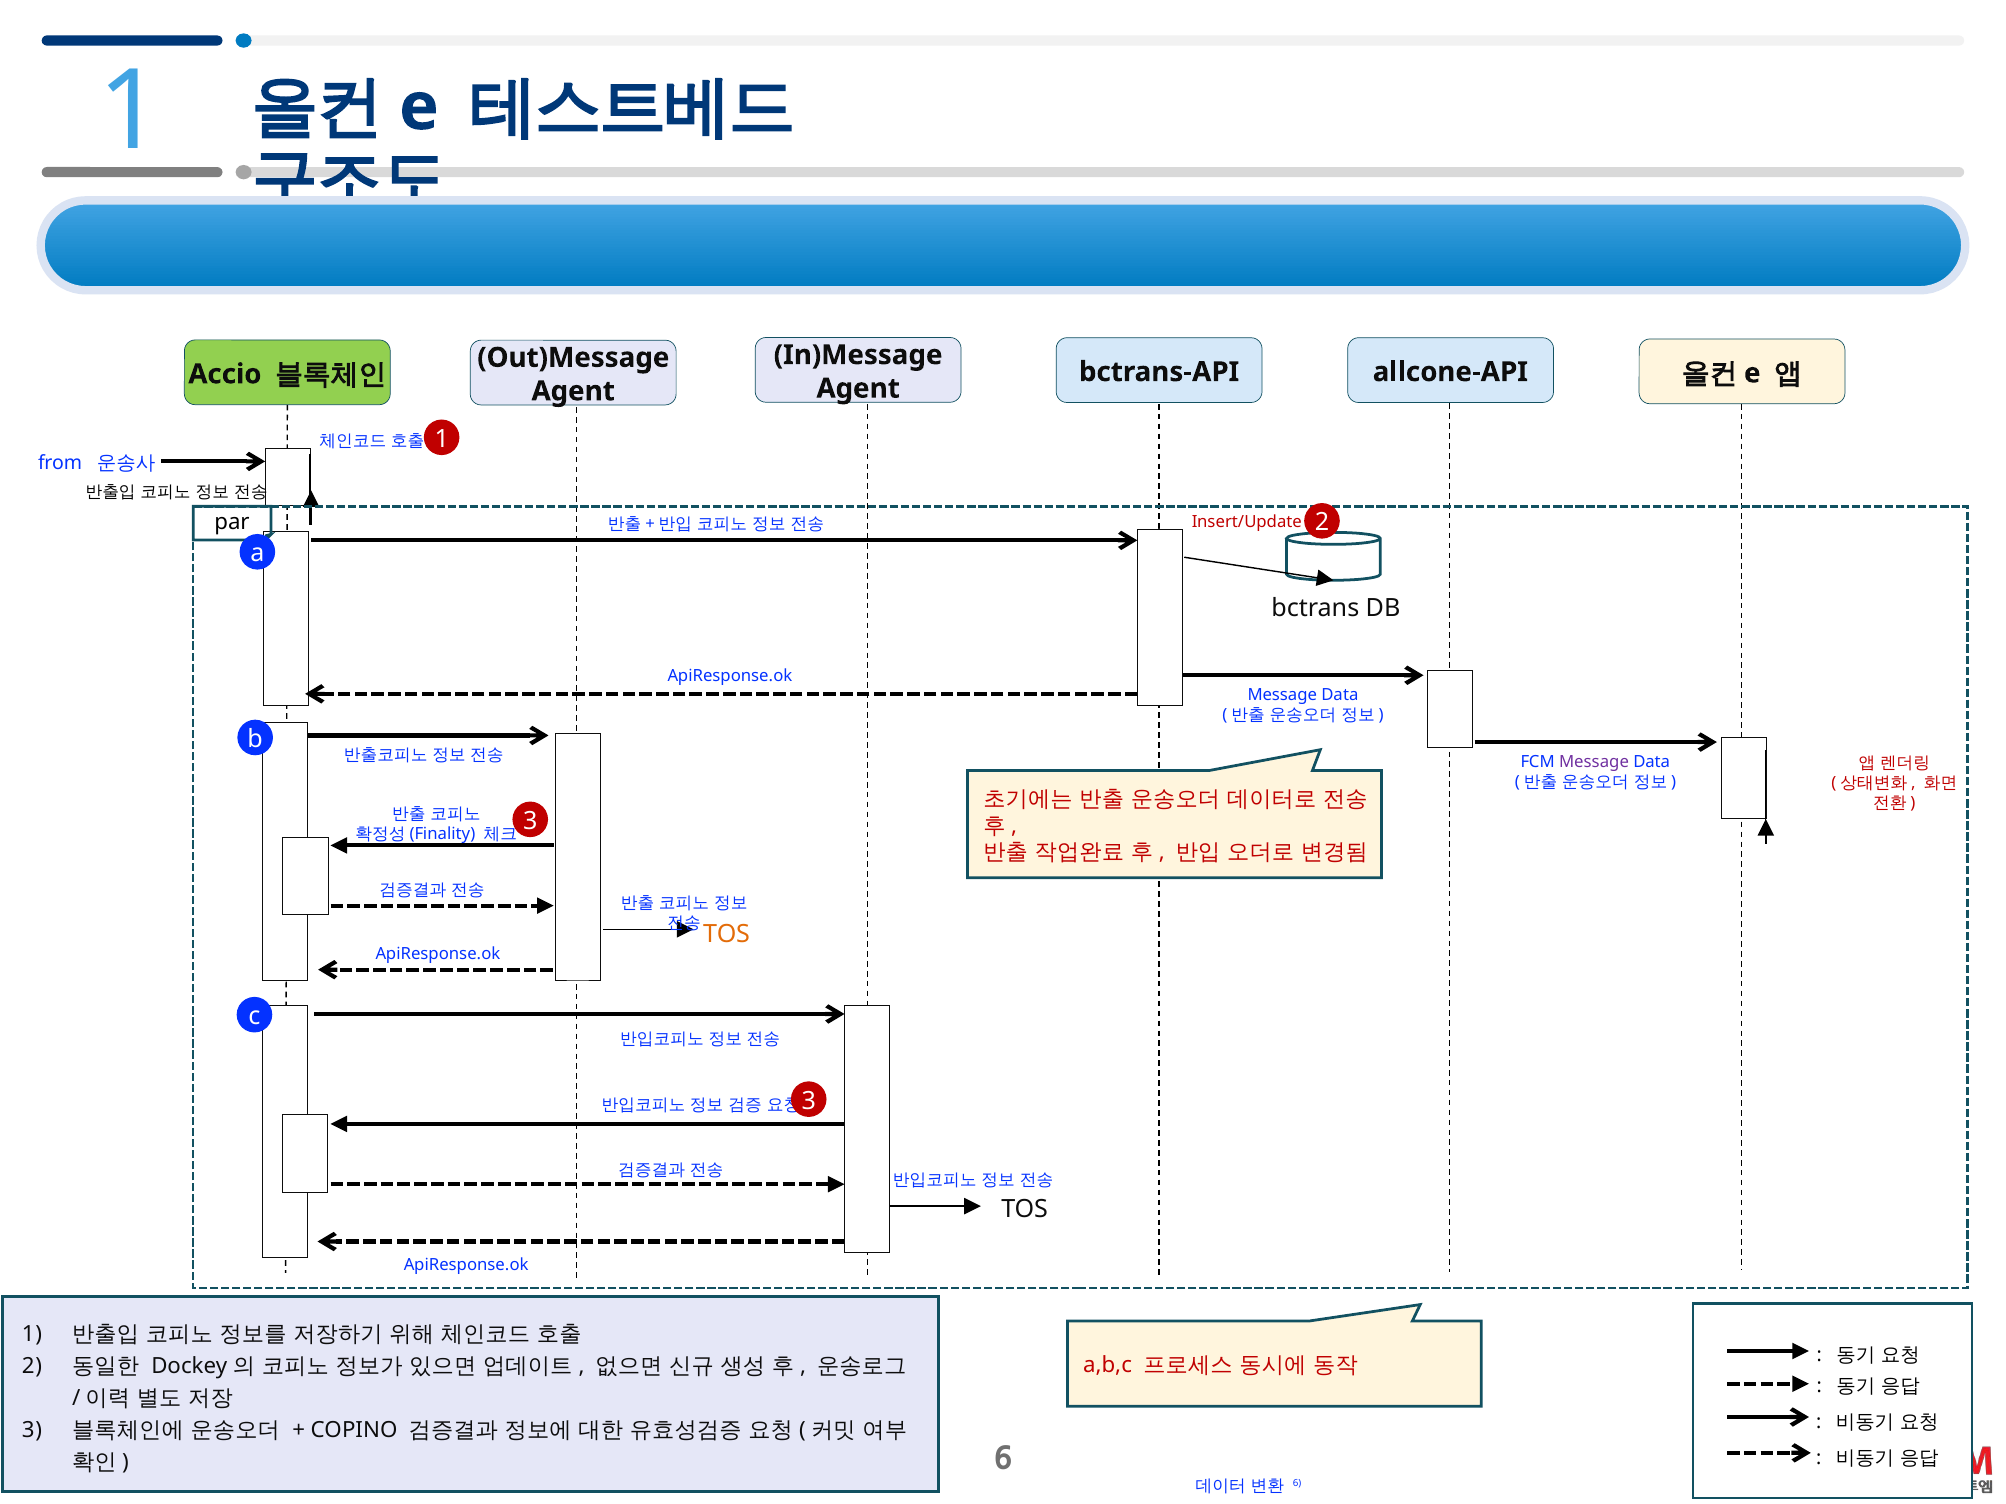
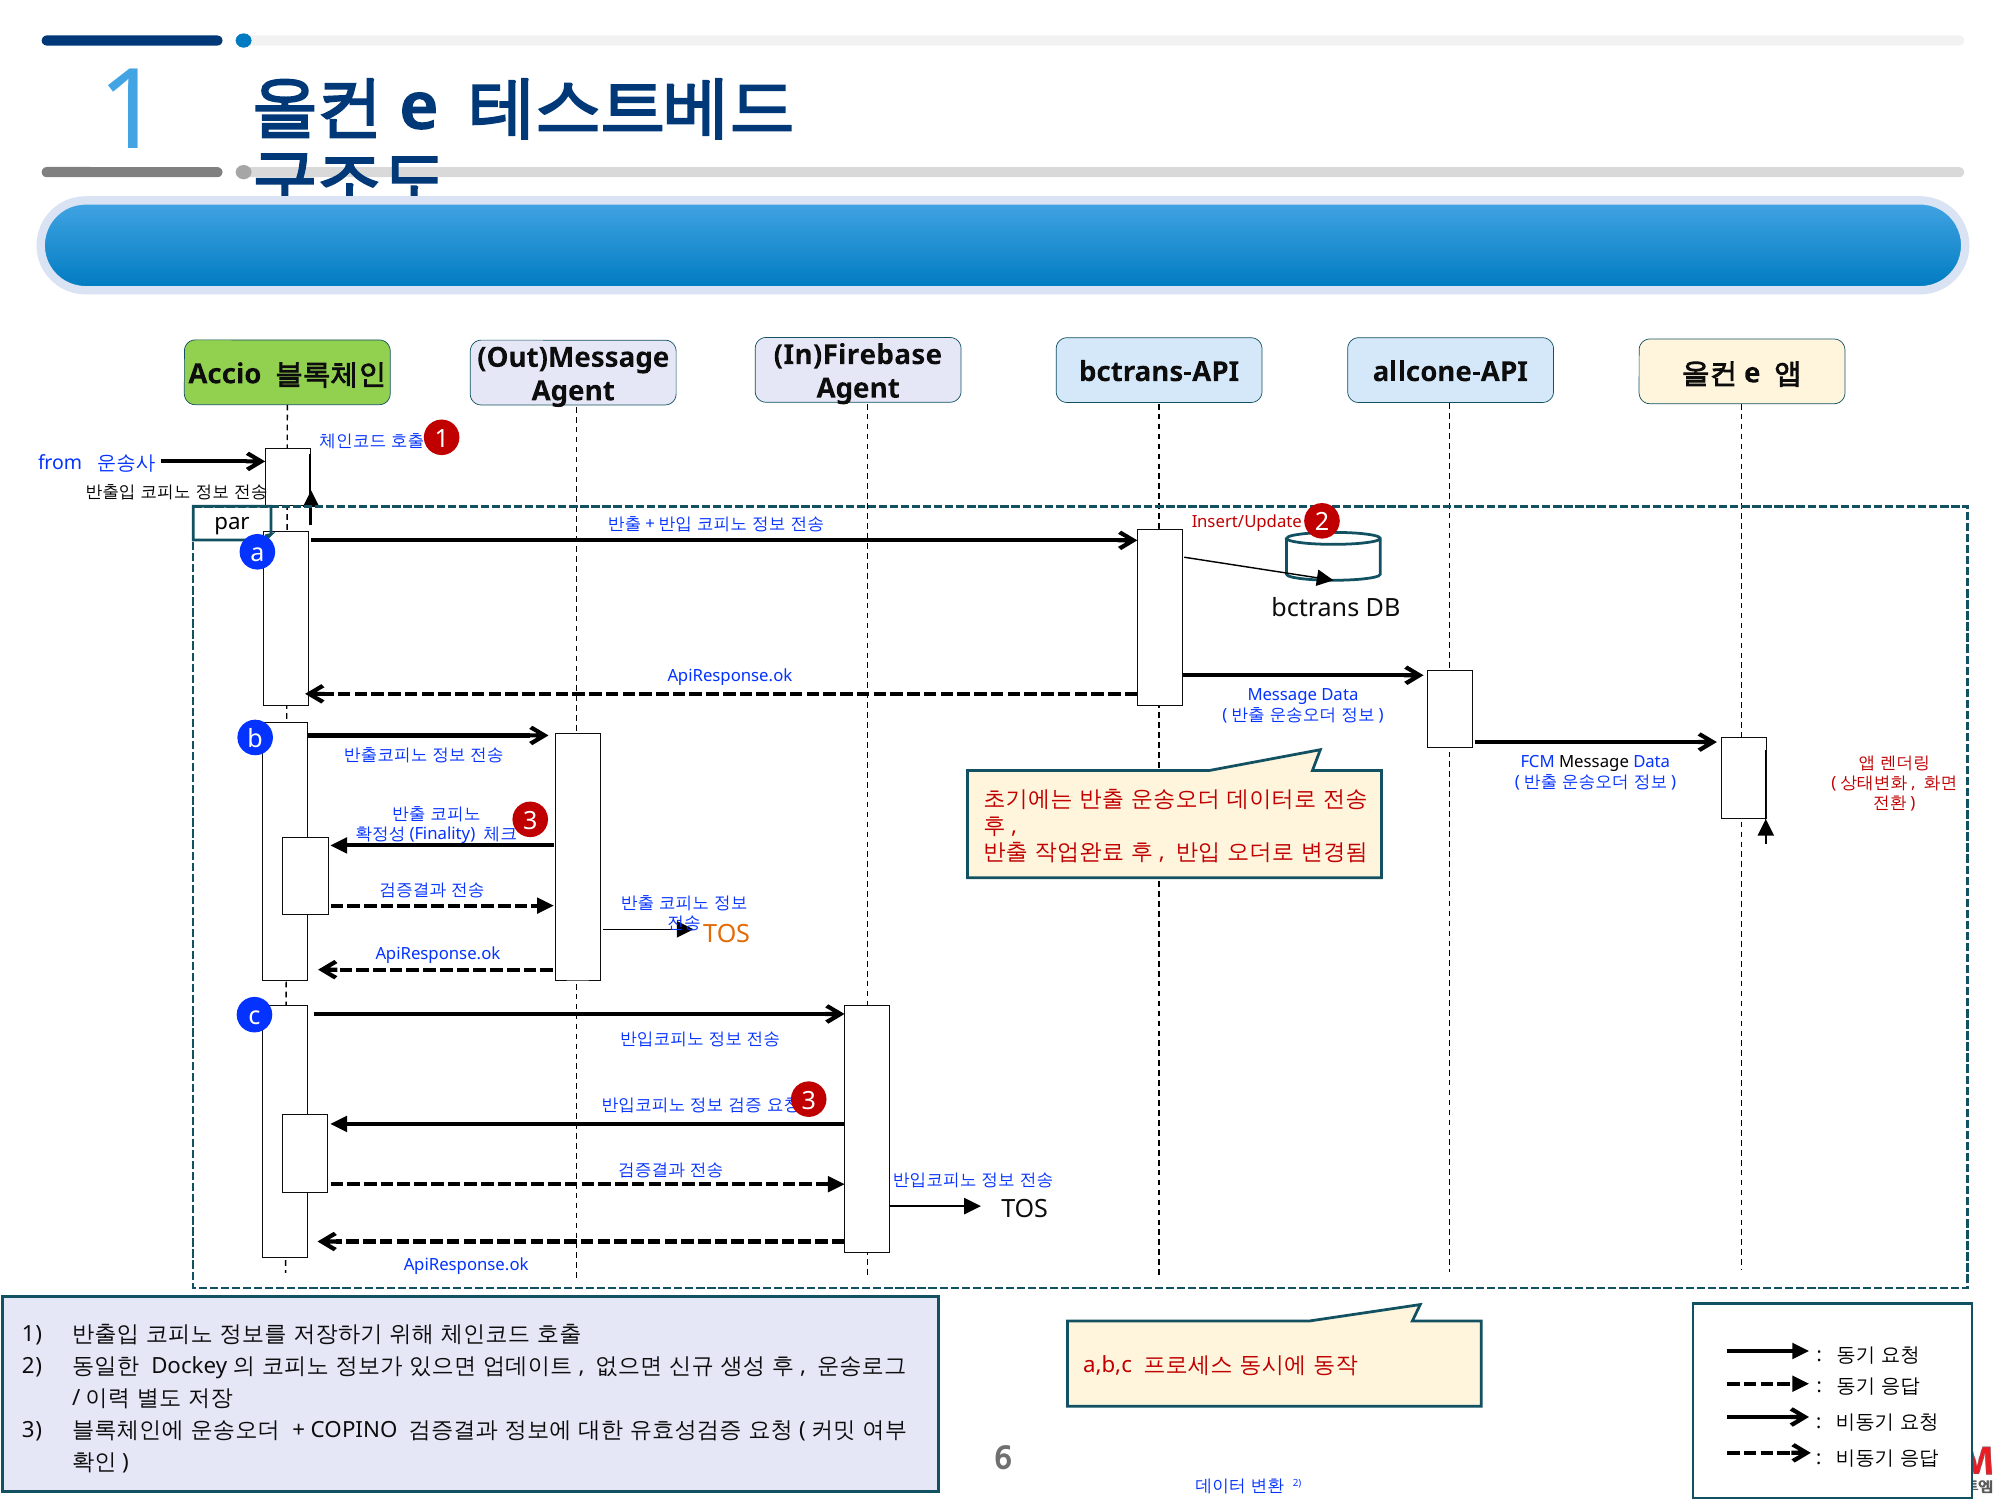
In)Message: In)Message -> In)Firebase (858, 355)
Message colour: purple -> black (1594, 762)
6: 6 -> 2 (1297, 1484)
